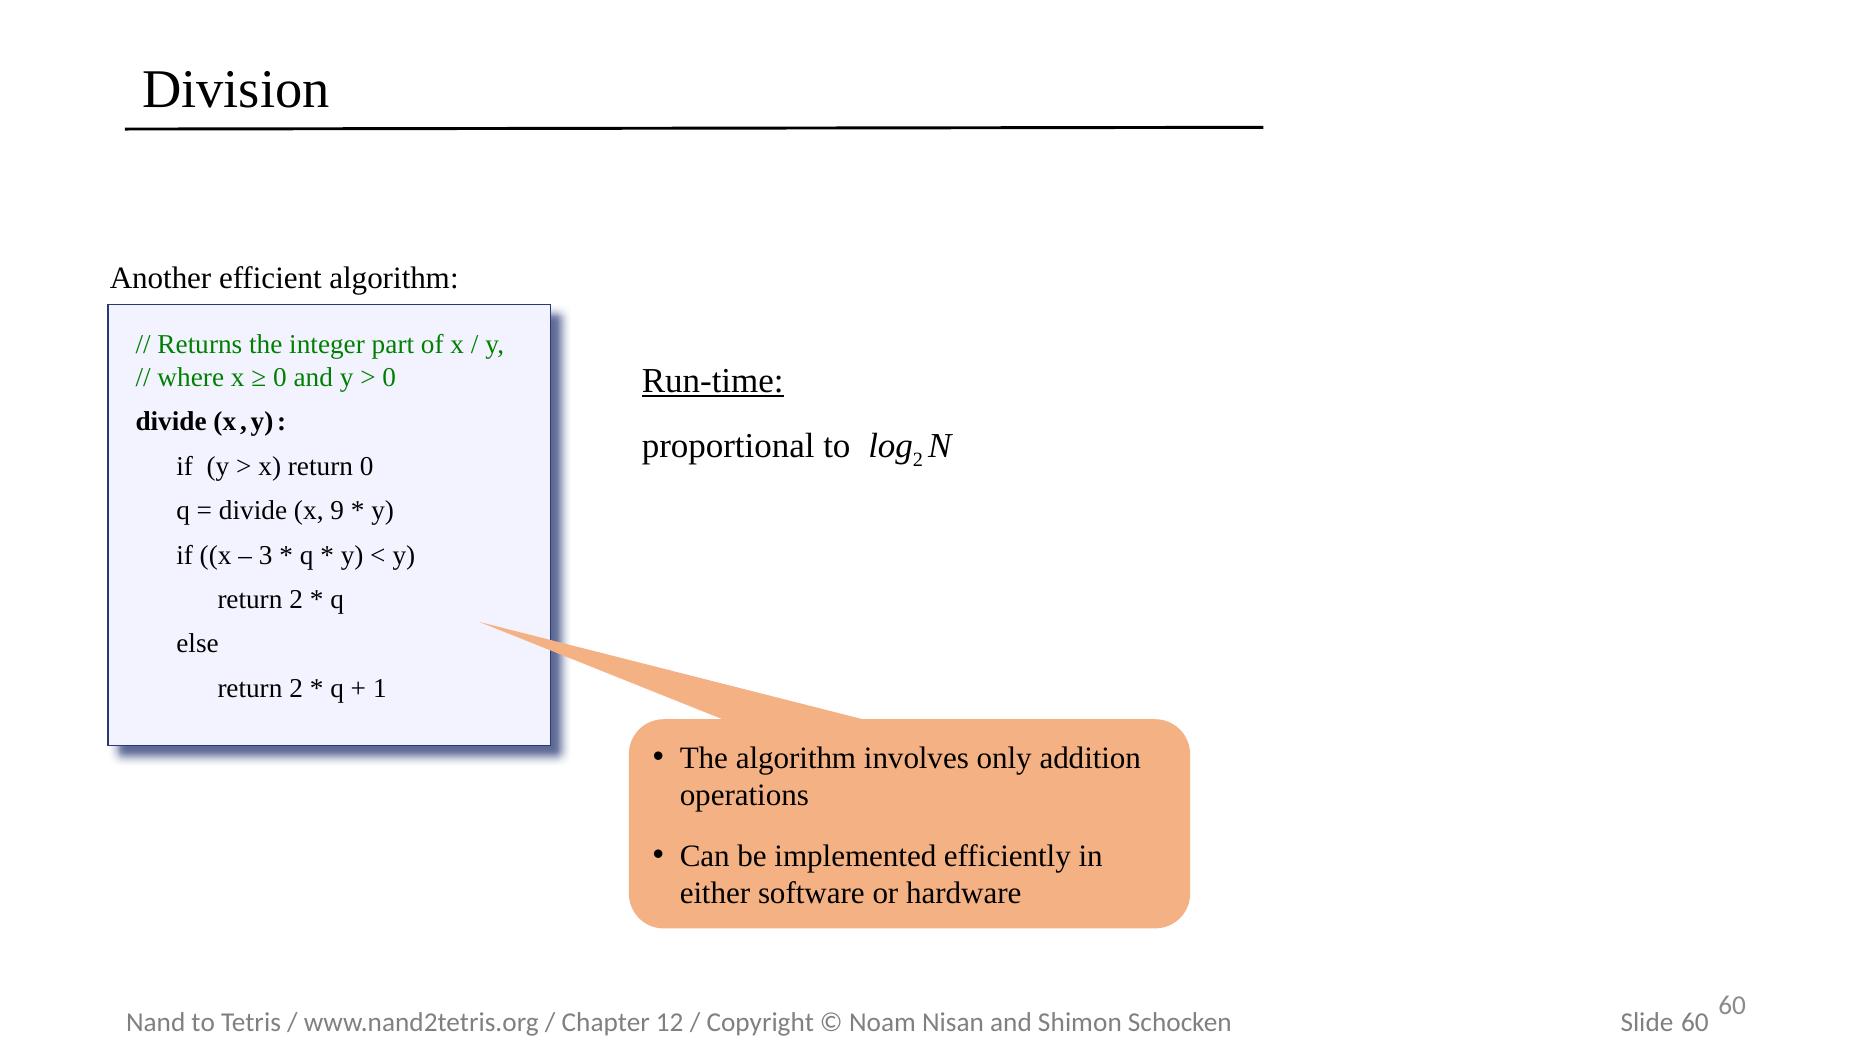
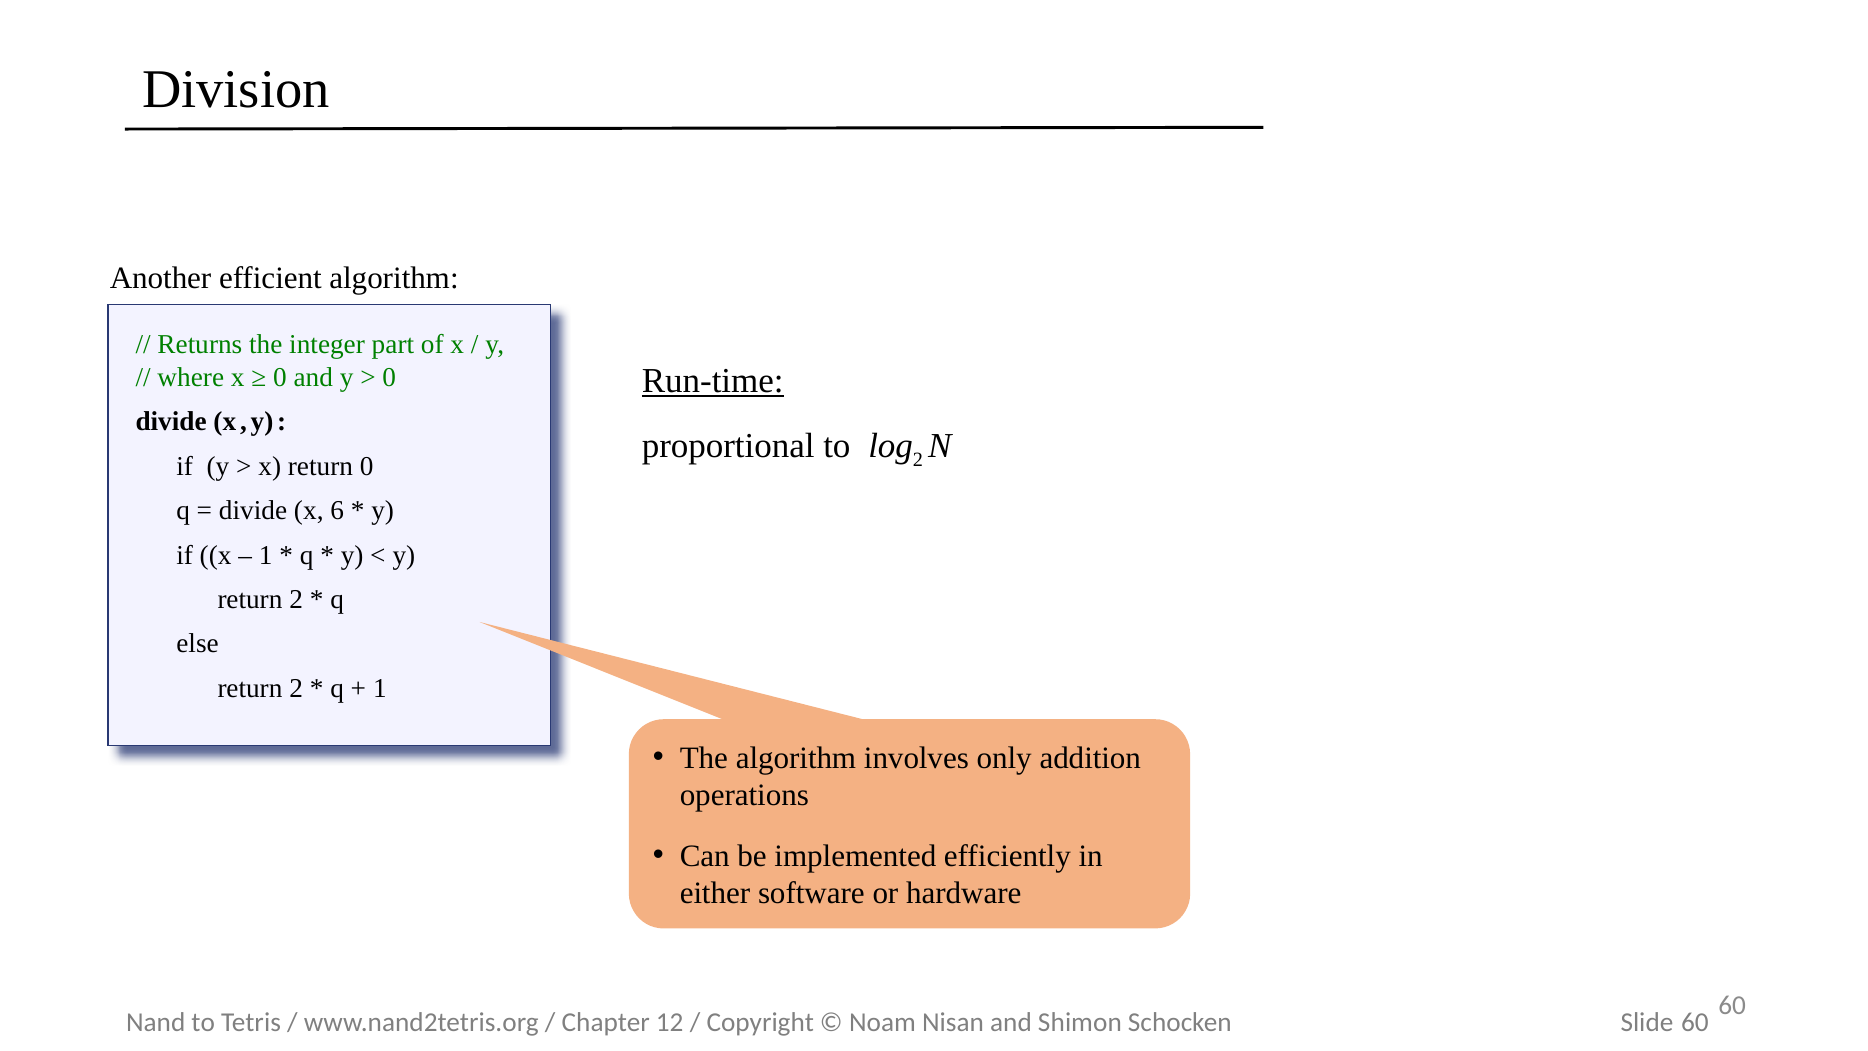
9: 9 -> 6 (337, 511)
3: 3 -> 1 (266, 555)
